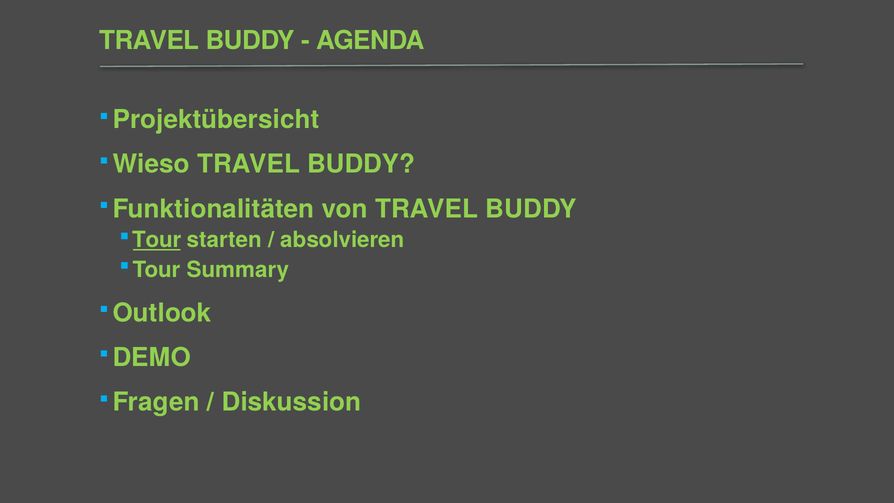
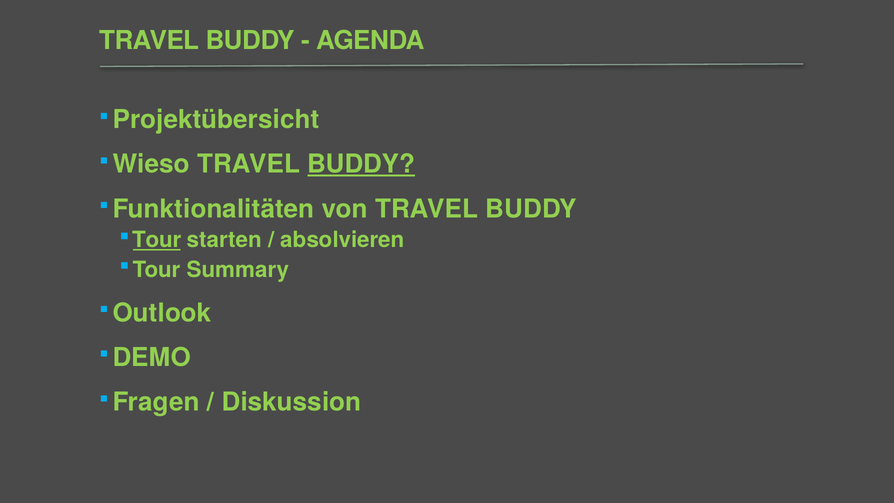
BUDDY underline: none -> present (361, 164)
